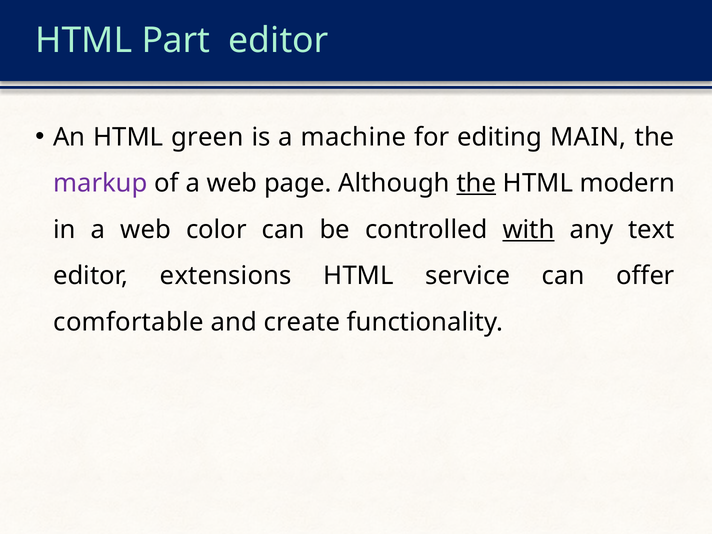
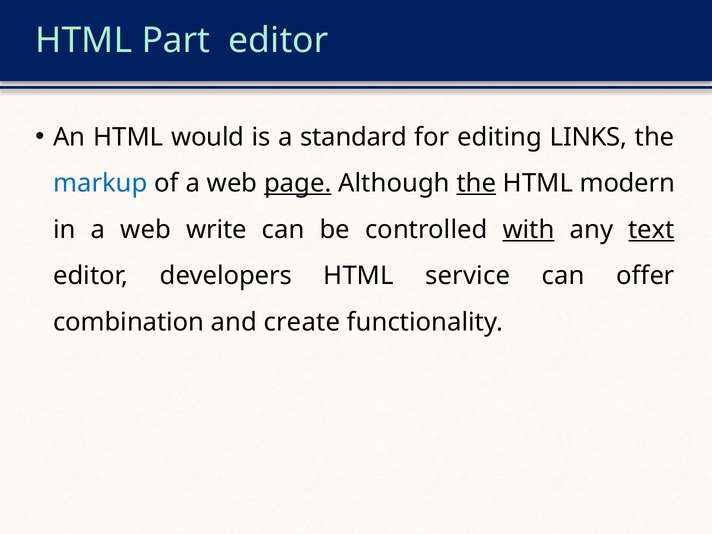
green: green -> would (208, 137)
machine: machine -> standard (354, 137)
MAIN: MAIN -> LINKS (589, 137)
markup colour: purple -> blue (100, 183)
page underline: none -> present (298, 183)
color: color -> write (216, 230)
text underline: none -> present (651, 230)
extensions: extensions -> developers (226, 276)
comfortable: comfortable -> combination (129, 322)
